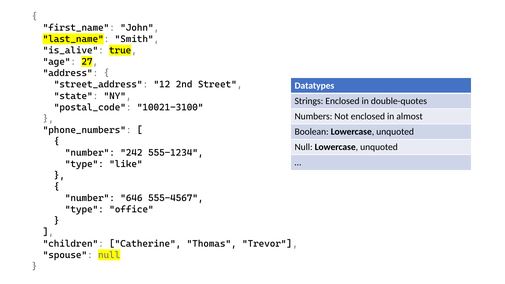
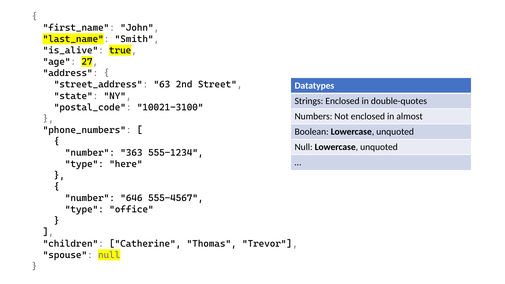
12: 12 -> 63 (162, 85)
242: 242 -> 363 (131, 153)
like: like -> here (126, 164)
